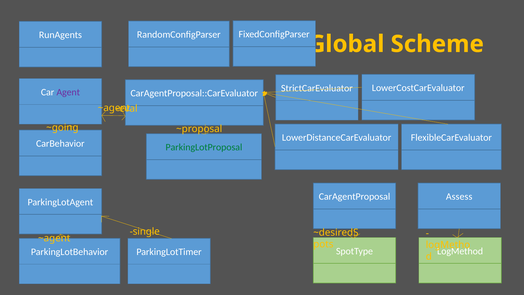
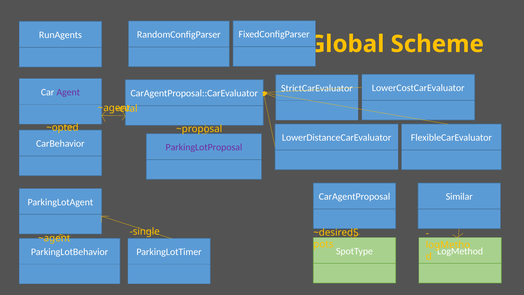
~going: ~going -> ~opted (62, 127)
ParkingLotProposal colour: green -> purple (204, 147)
Assess: Assess -> Similar (459, 197)
